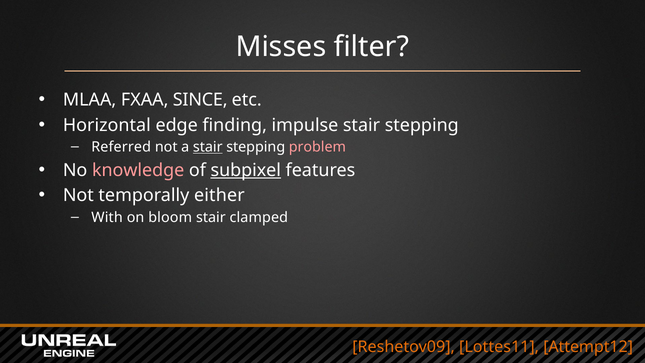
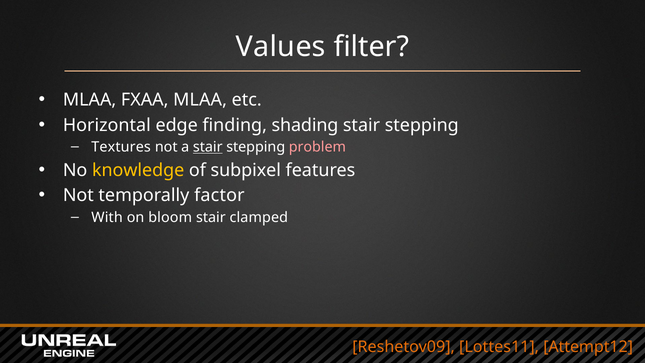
Misses: Misses -> Values (281, 47)
FXAA SINCE: SINCE -> MLAA (200, 100)
impulse: impulse -> shading (305, 125)
Referred: Referred -> Textures (121, 147)
knowledge colour: pink -> yellow (138, 170)
subpixel underline: present -> none (246, 170)
either: either -> factor (219, 195)
